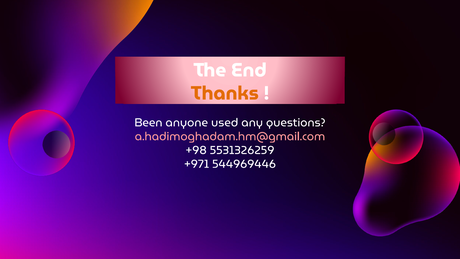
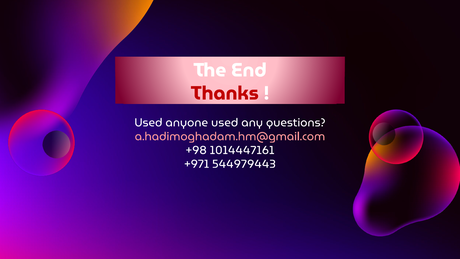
Thanks colour: orange -> red (225, 93)
Been: Been -> Used (148, 122)
5531326259: 5531326259 -> 1014447161 (242, 150)
544969446: 544969446 -> 544979443 (244, 164)
